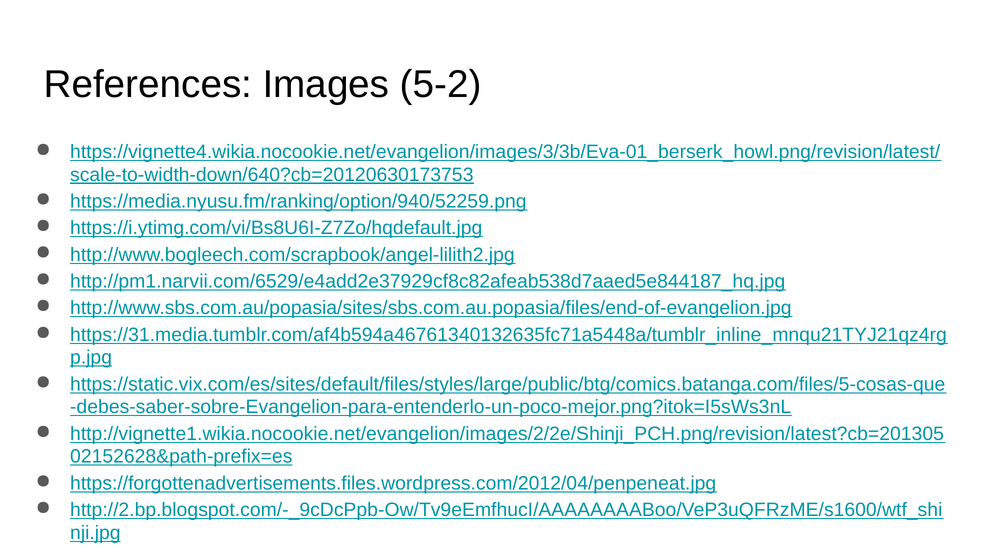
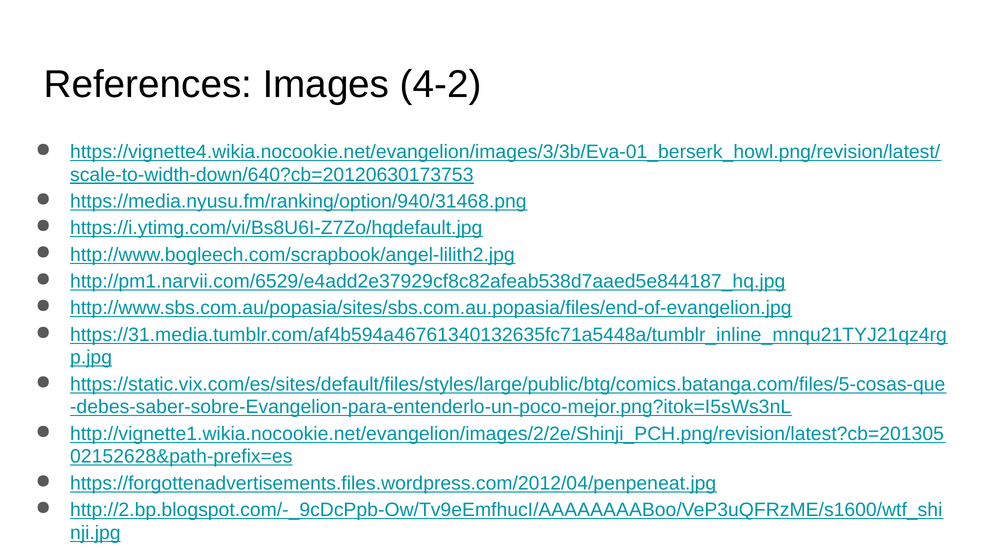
5-2: 5-2 -> 4-2 (441, 84)
https://media.nyusu.fm/ranking/option/940/52259.png: https://media.nyusu.fm/ranking/option/940/52259.png -> https://media.nyusu.fm/ranking/option/940/31468.png (298, 201)
